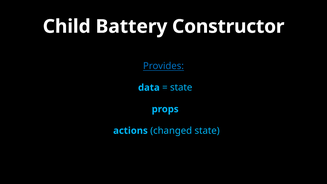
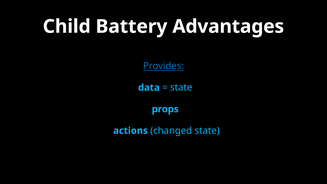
Constructor: Constructor -> Advantages (228, 26)
